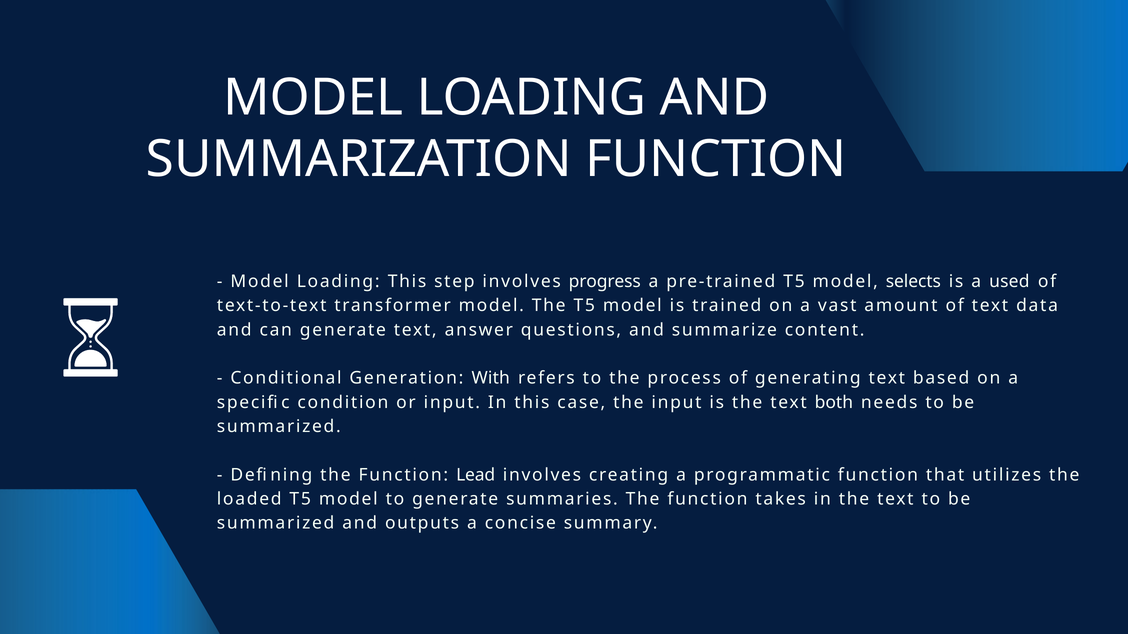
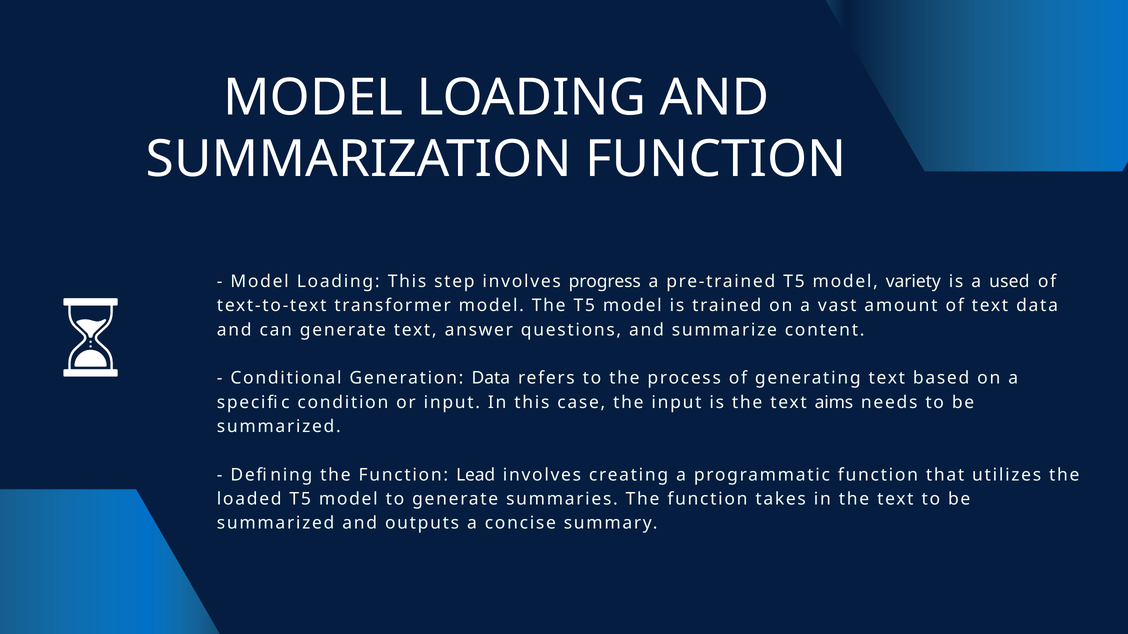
selects: selects -> variety (913, 282)
Generation With: With -> Data (491, 378)
both: both -> aims (834, 403)
